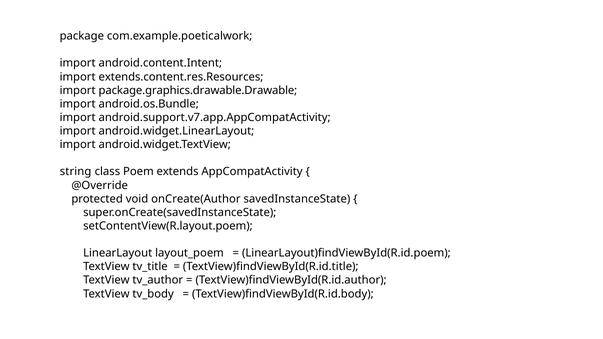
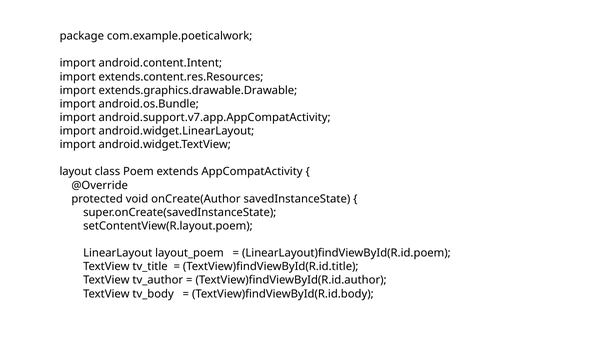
package.graphics.drawable.Drawable: package.graphics.drawable.Drawable -> extends.graphics.drawable.Drawable (198, 90)
string: string -> layout (76, 172)
